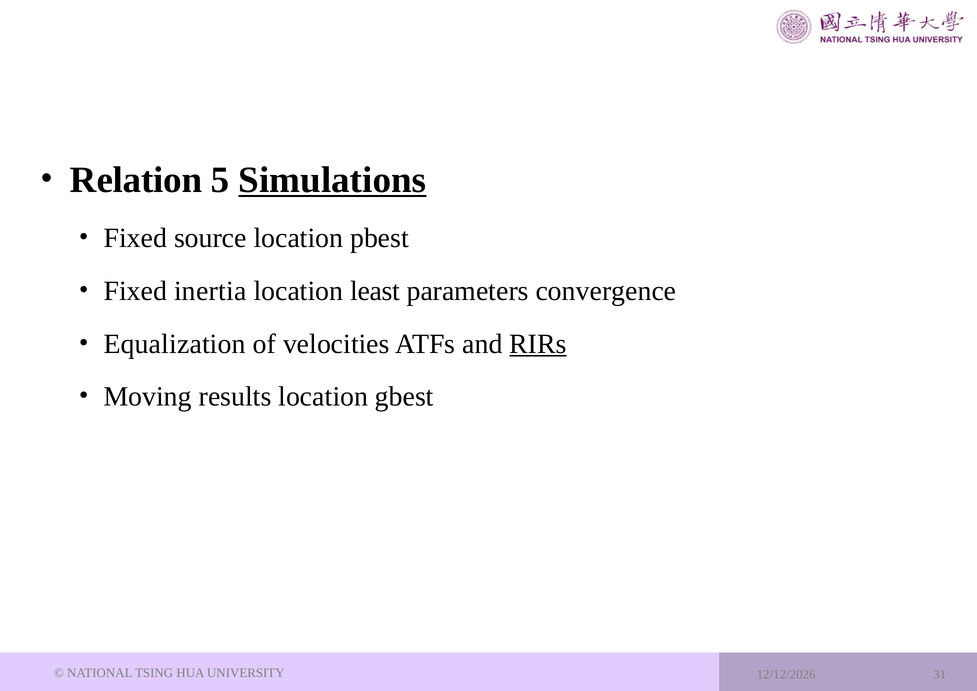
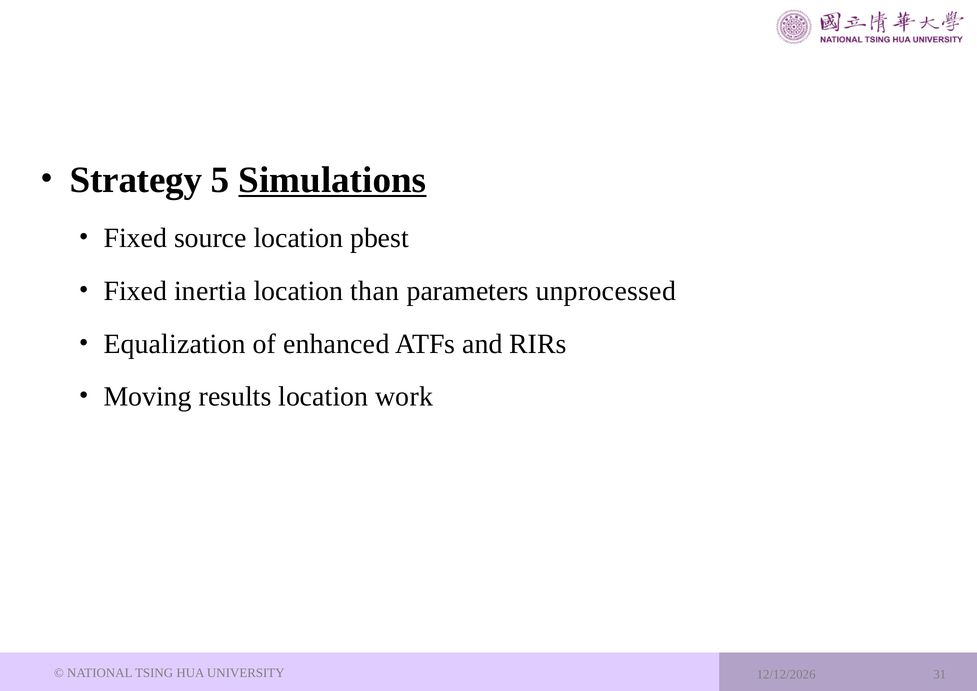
Relation: Relation -> Strategy (136, 180)
least: least -> than (375, 291)
convergence: convergence -> unprocessed (606, 291)
velocities: velocities -> enhanced (336, 344)
RIRs underline: present -> none (538, 344)
gbest: gbest -> work (404, 397)
